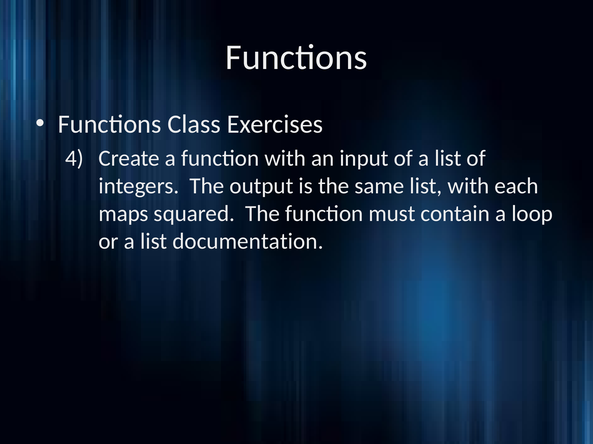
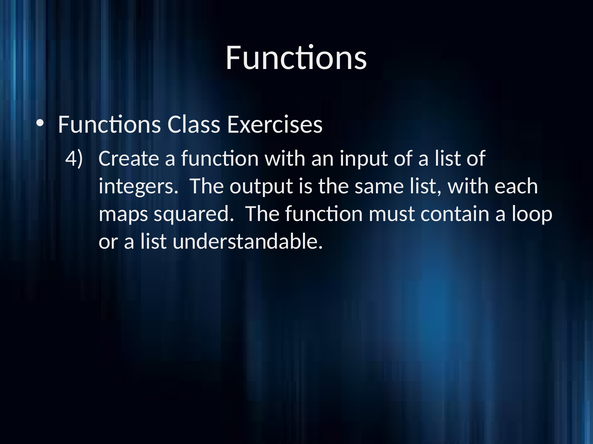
documentation: documentation -> understandable (248, 242)
